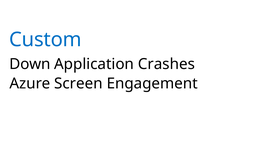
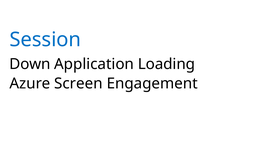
Custom: Custom -> Session (45, 40)
Crashes: Crashes -> Loading (166, 64)
